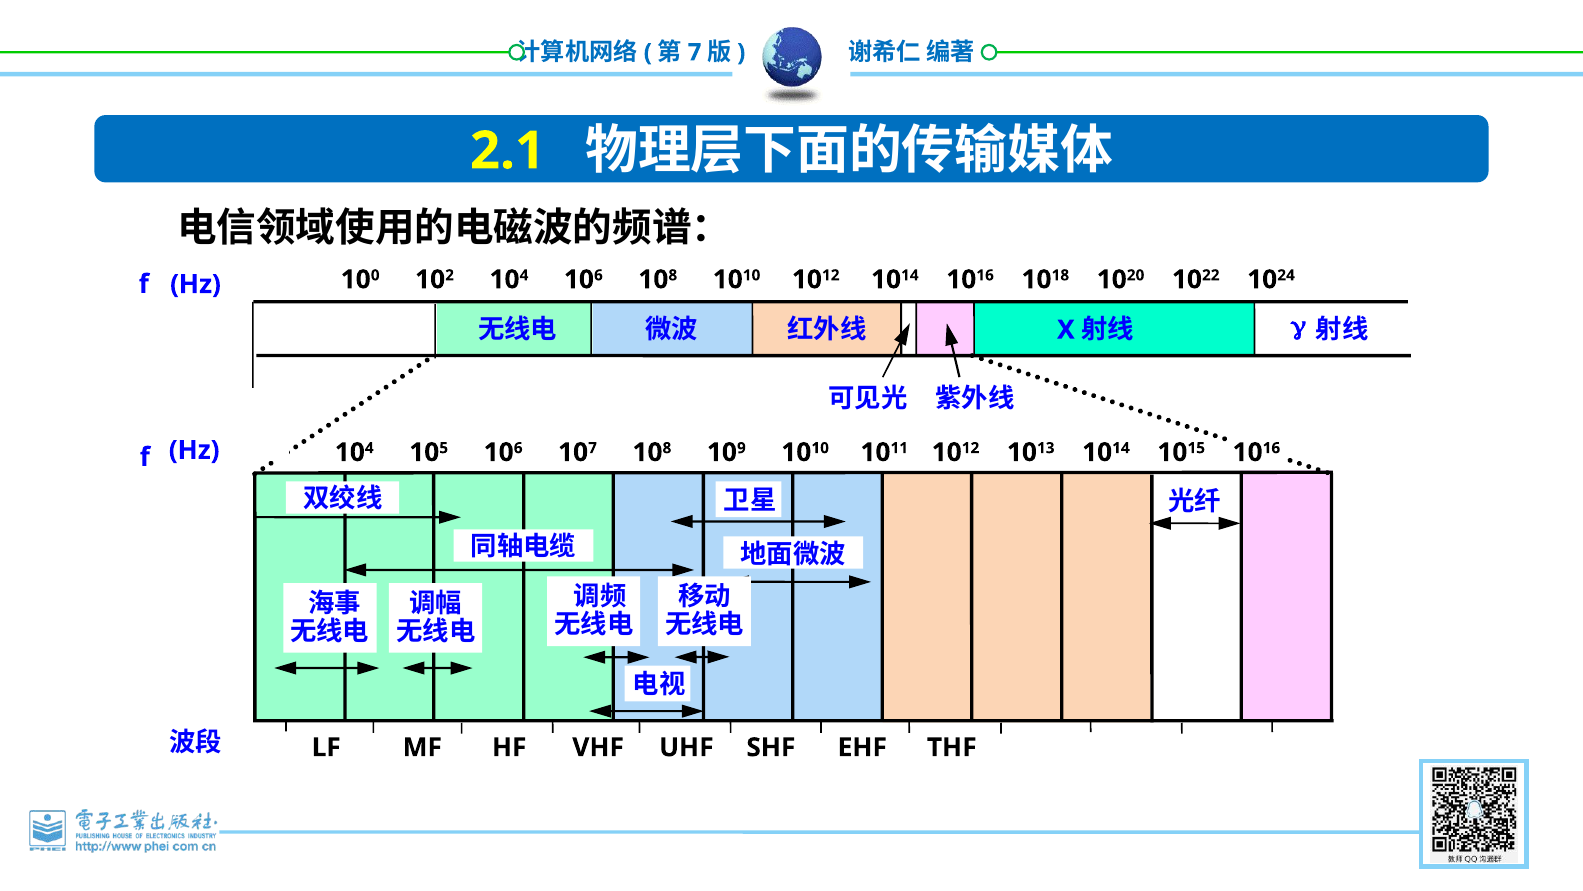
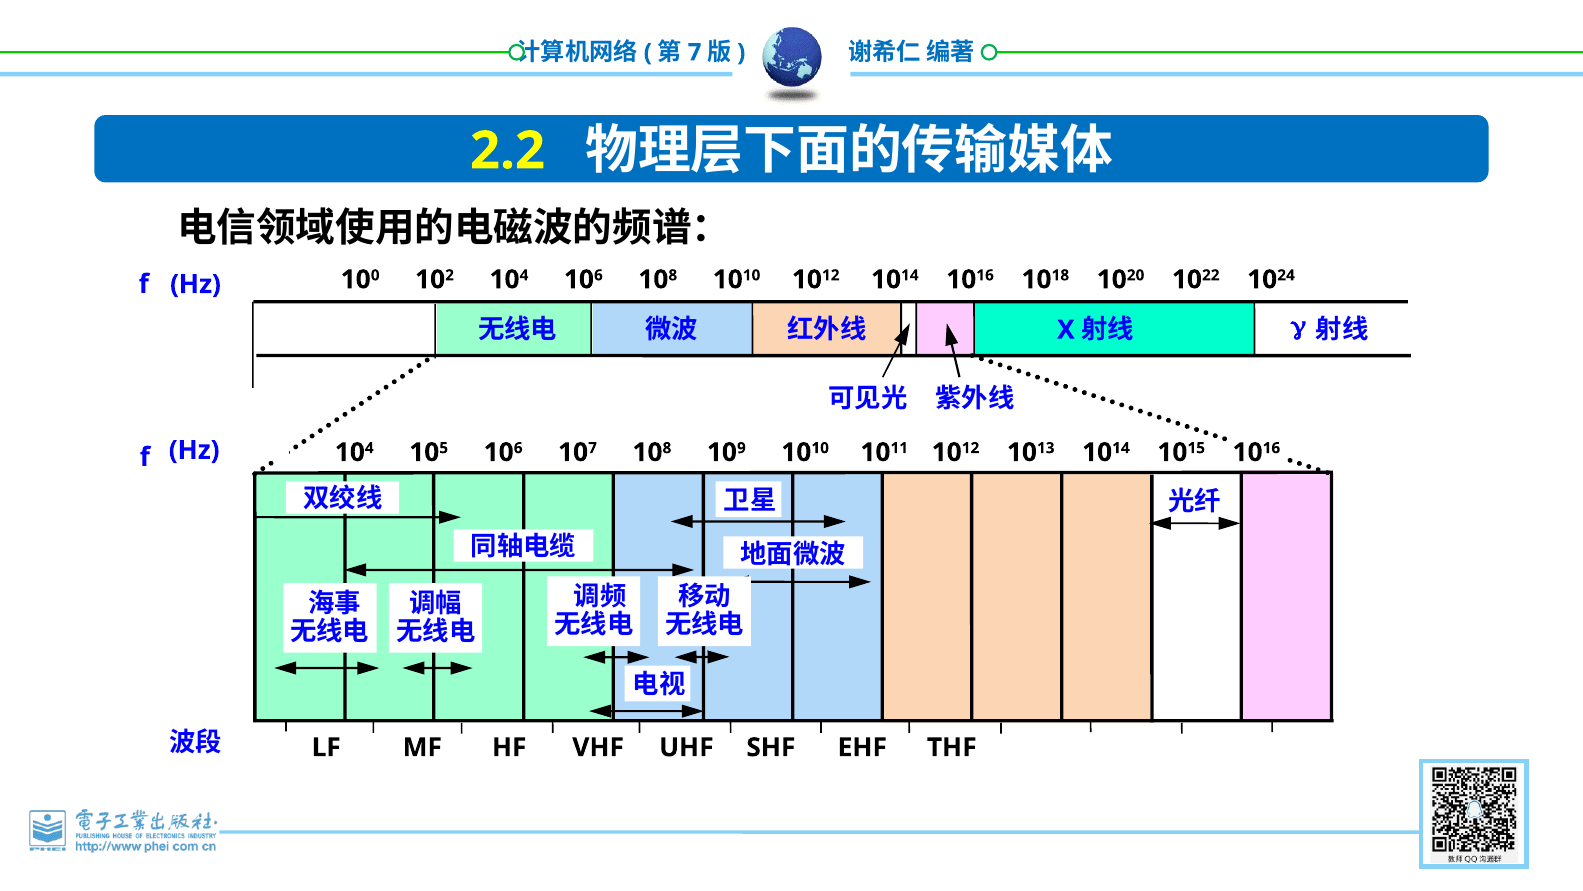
2.1: 2.1 -> 2.2 (508, 151)
